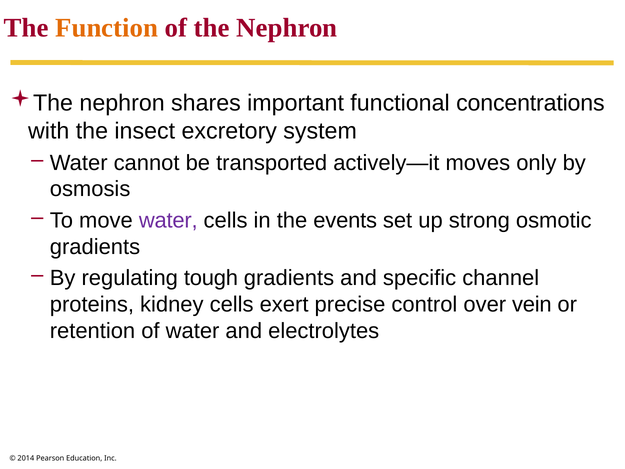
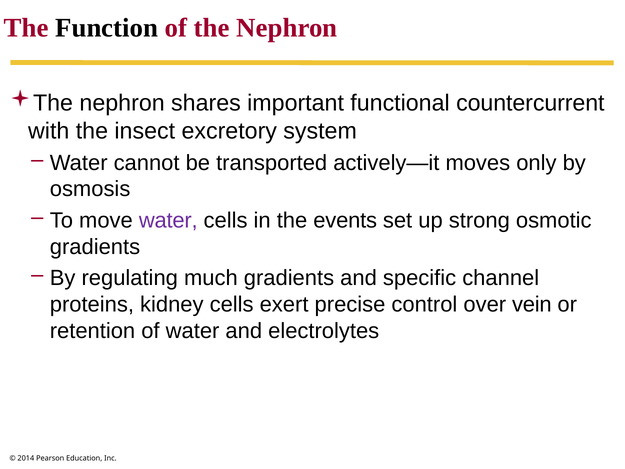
Function colour: orange -> black (107, 28)
concentrations: concentrations -> countercurrent (530, 103)
tough: tough -> much (211, 278)
